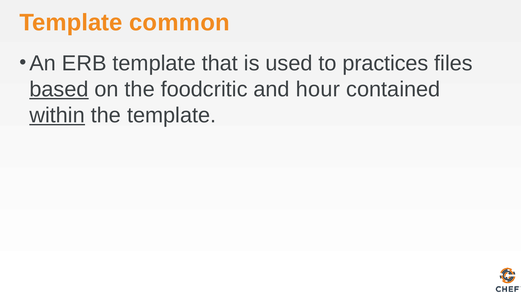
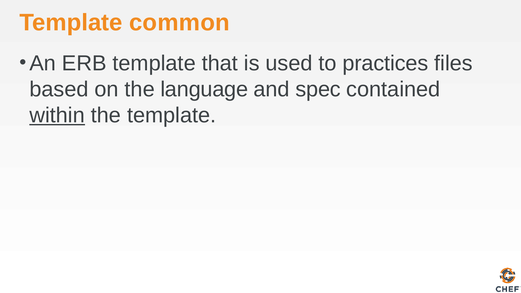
based underline: present -> none (59, 89)
foodcritic: foodcritic -> language (204, 89)
hour: hour -> spec (318, 89)
